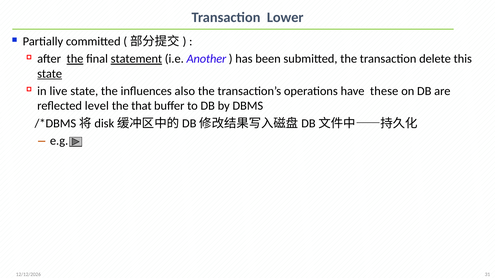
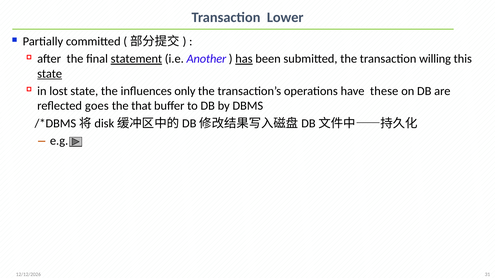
the underline: present -> none (75, 59)
has underline: none -> present (244, 59)
delete: delete -> willing (435, 59)
live: live -> lost (59, 91)
also: also -> only (185, 91)
level: level -> goes (97, 106)
